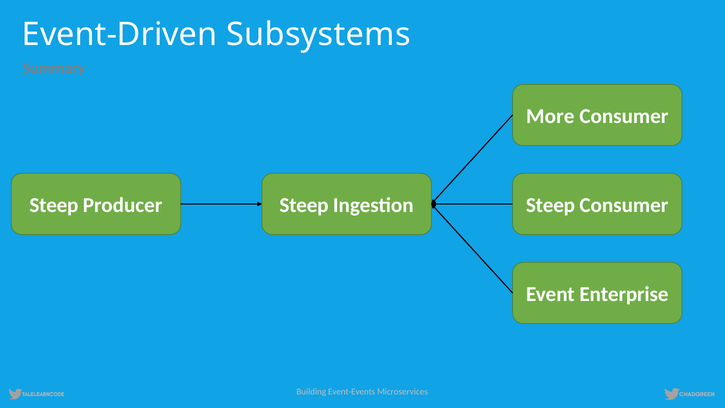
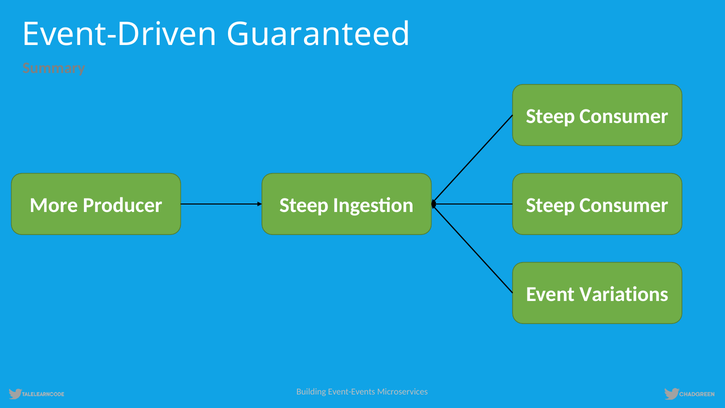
Subsystems: Subsystems -> Guaranteed (318, 35)
More: More -> Steep (550, 116)
Steep: Steep -> More (54, 205)
Enterprise: Enterprise -> Variations (624, 294)
